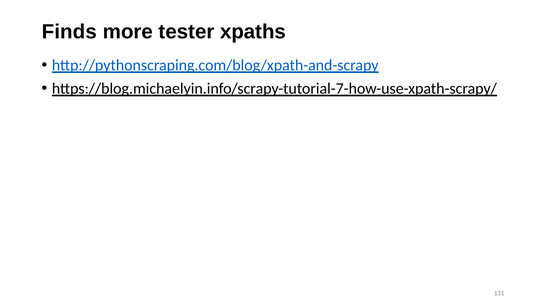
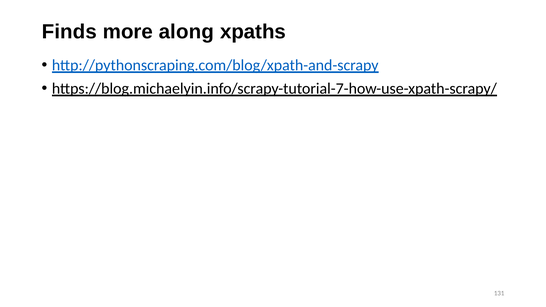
tester: tester -> along (186, 32)
